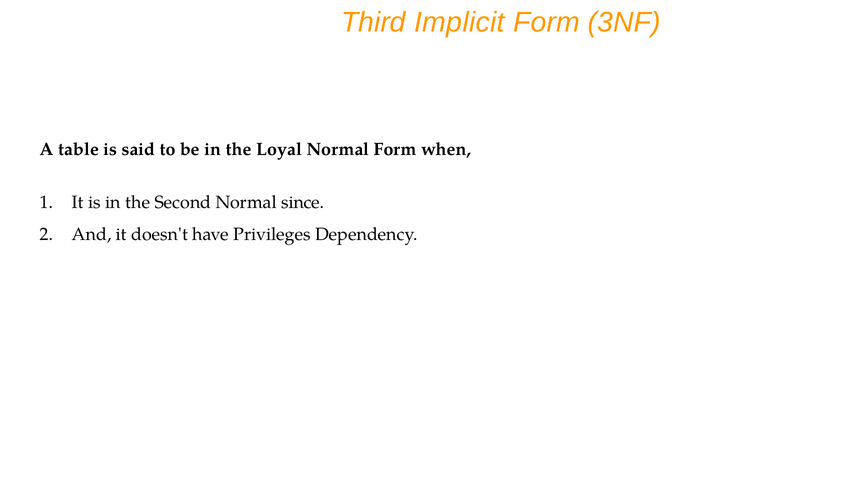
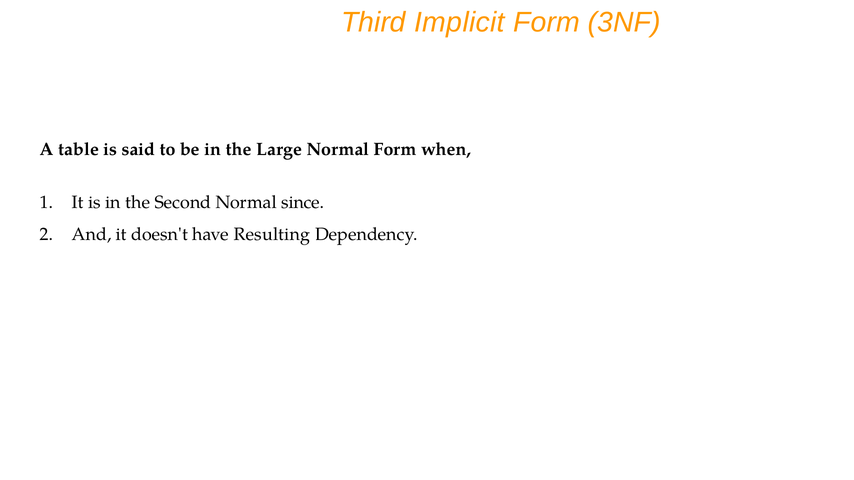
Loyal: Loyal -> Large (279, 149)
Privileges: Privileges -> Resulting (272, 235)
